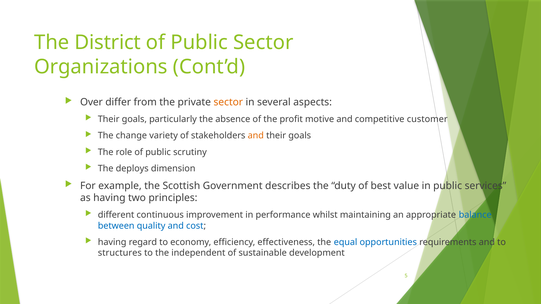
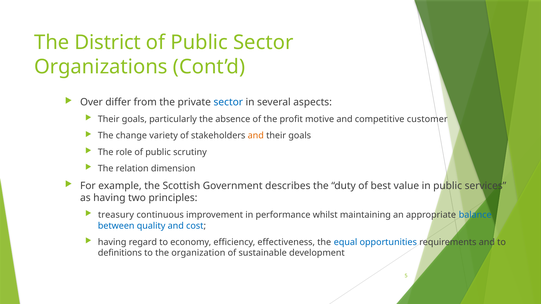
sector colour: orange -> blue (228, 102)
deploys: deploys -> relation (132, 169)
different: different -> treasury (116, 215)
structures: structures -> definitions (120, 253)
independent: independent -> organization (198, 253)
